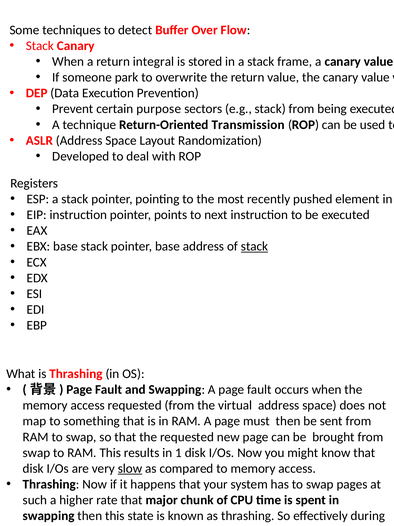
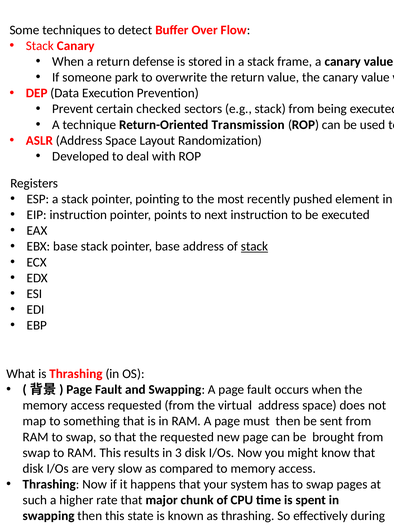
integral: integral -> defense (154, 61)
purpose: purpose -> checked (159, 109)
1: 1 -> 3 (179, 452)
slow underline: present -> none (130, 468)
